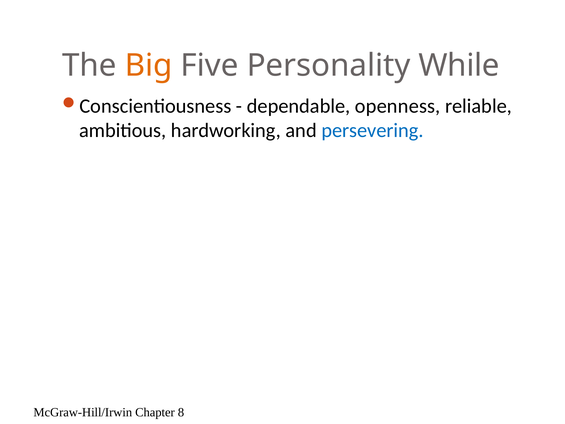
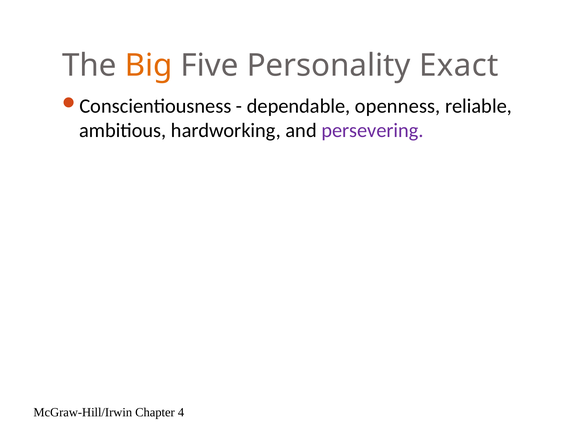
While: While -> Exact (459, 65)
persevering colour: blue -> purple (372, 130)
8: 8 -> 4 (181, 412)
